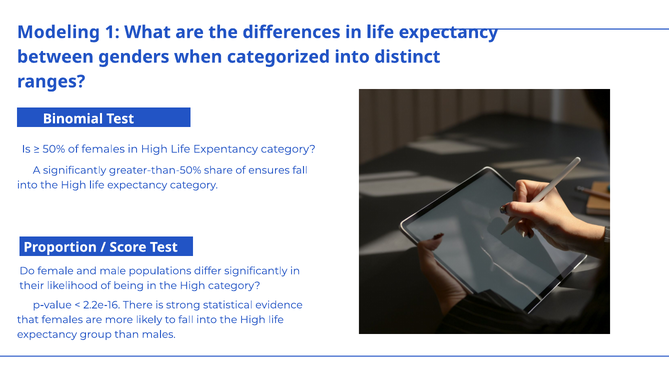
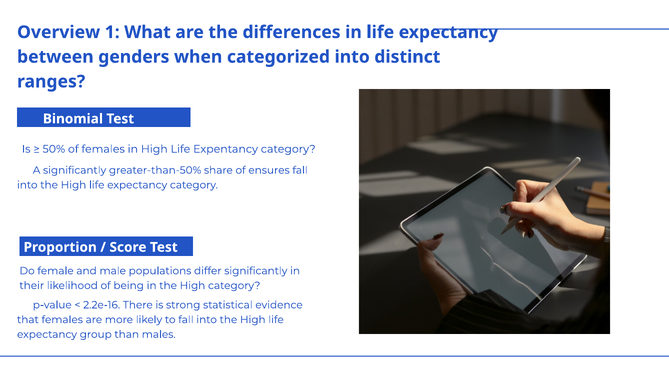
Modeling: Modeling -> Overview (59, 32)
